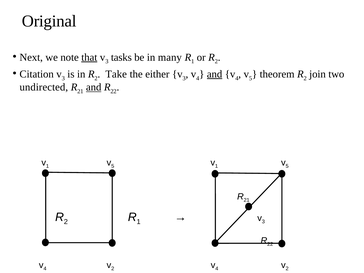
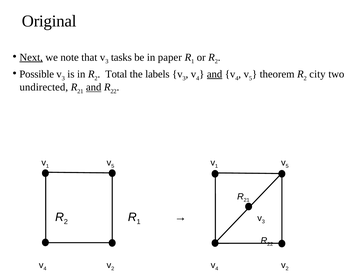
Next underline: none -> present (31, 57)
that underline: present -> none (89, 57)
many: many -> paper (170, 57)
Citation: Citation -> Possible (37, 74)
Take: Take -> Total (116, 74)
either: either -> labels (157, 74)
join: join -> city (317, 74)
